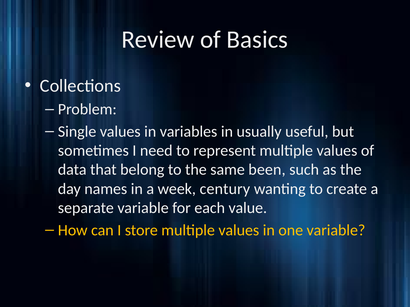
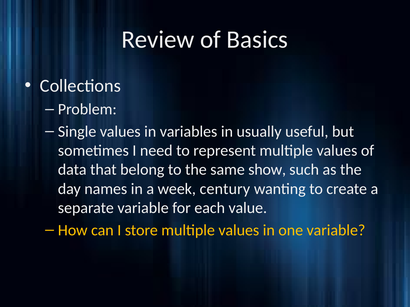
been: been -> show (267, 170)
